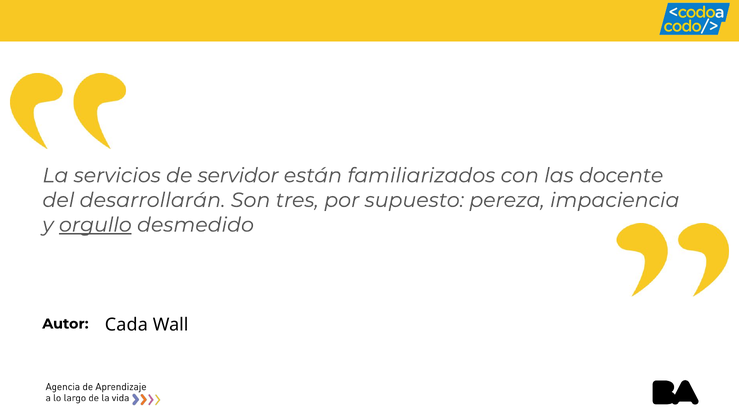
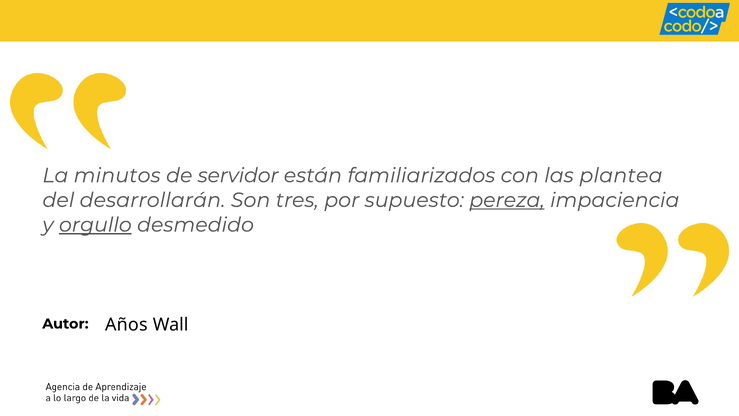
servicios: servicios -> minutos (117, 175)
docente: docente -> plantea (621, 175)
pereza underline: none -> present (507, 200)
Cada: Cada -> Años (126, 324)
